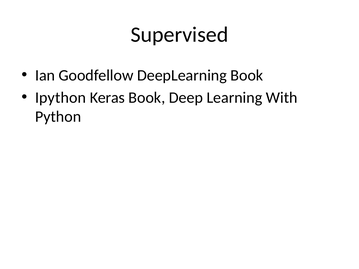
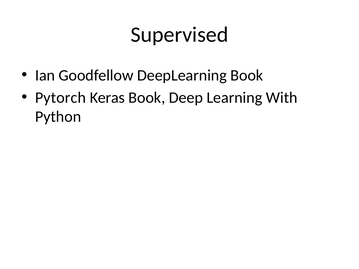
Ipython: Ipython -> Pytorch (61, 98)
